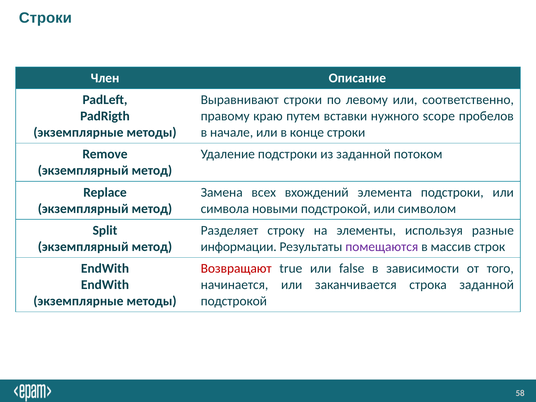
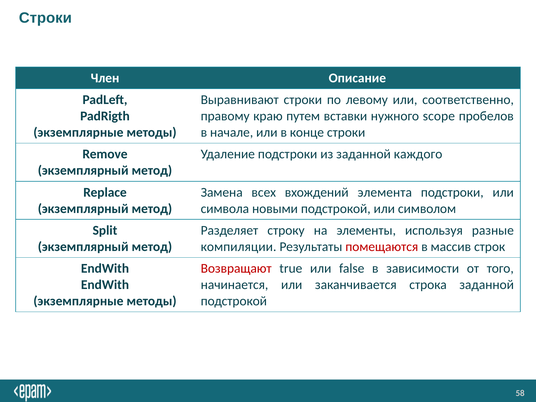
потоком: потоком -> каждого (418, 154)
информации: информации -> компиляции (239, 247)
помещаются colour: purple -> red (382, 247)
